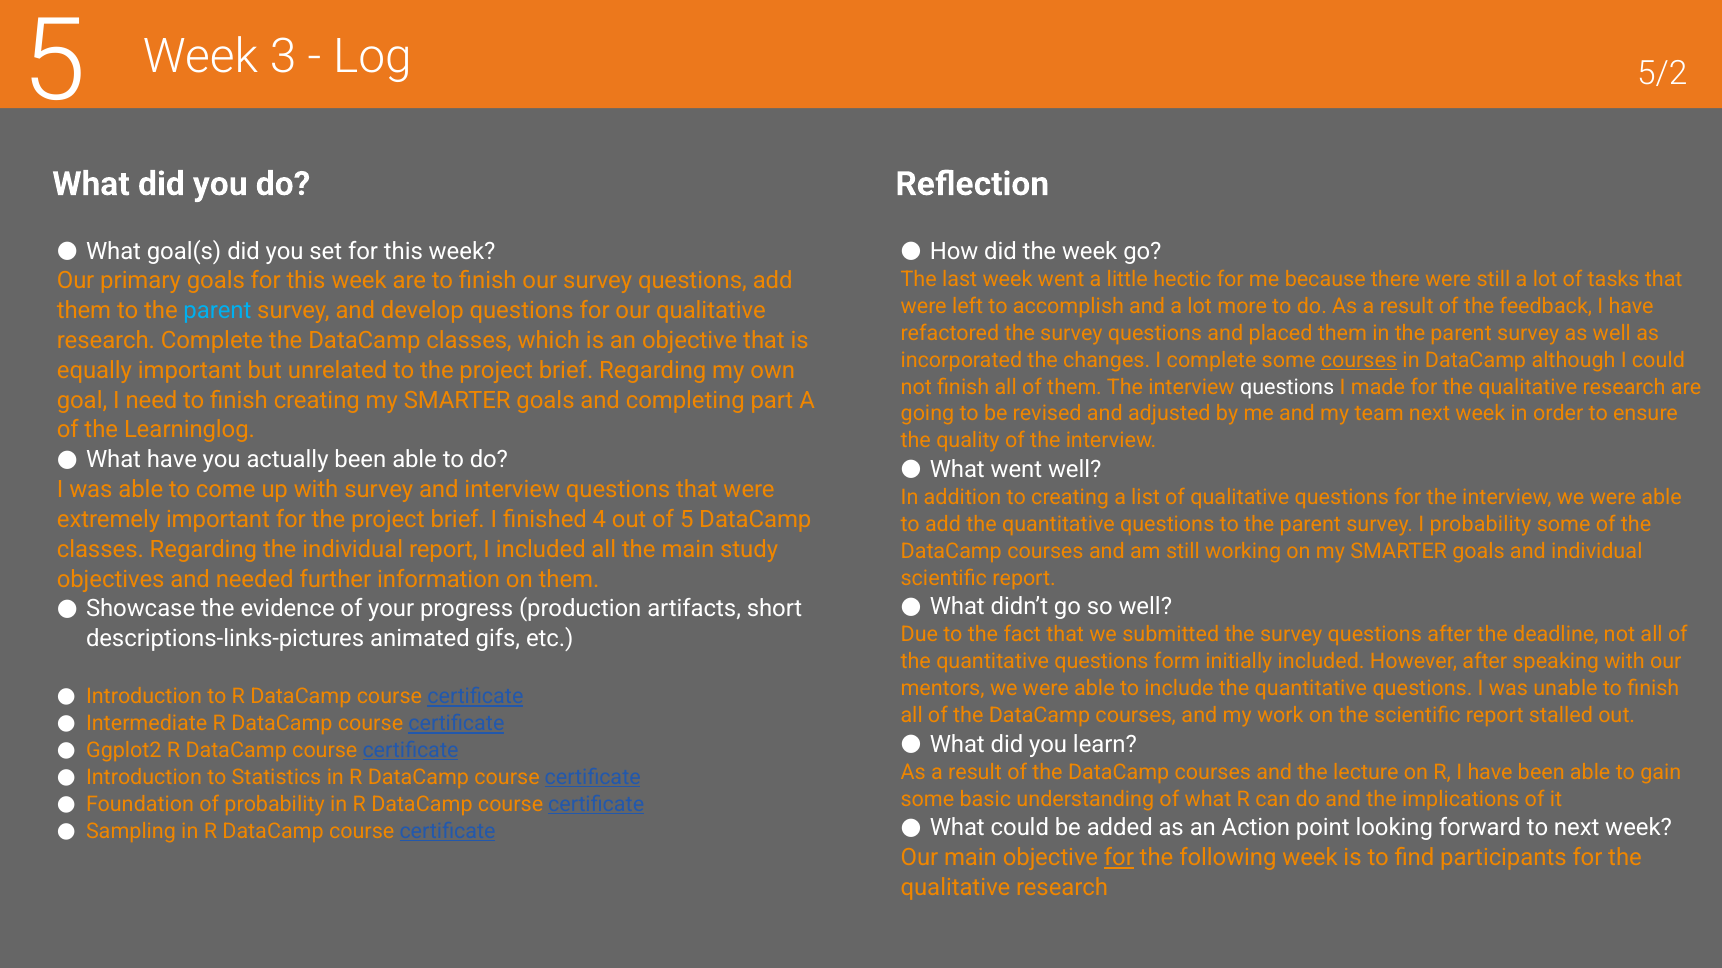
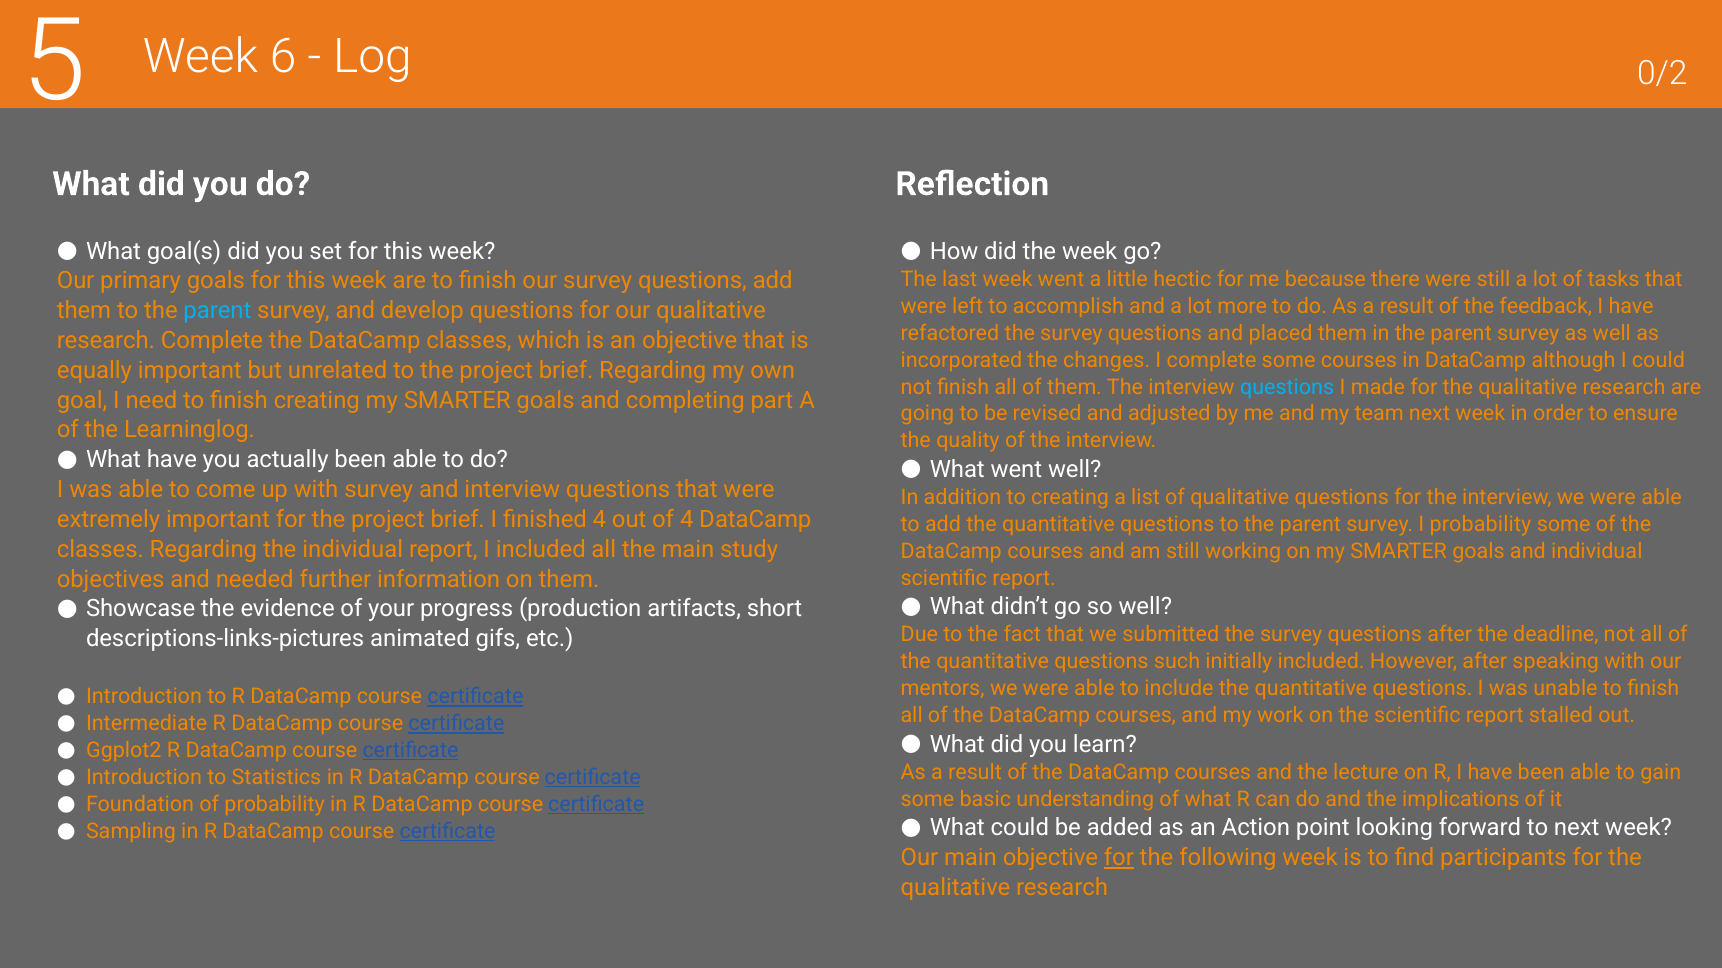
3: 3 -> 6 (283, 57)
5/2: 5/2 -> 0/2 (1662, 73)
courses underline: present -> none (1359, 360)
questions colour: white -> light blue (1287, 387)
of 5: 5 -> 4 (687, 520)
form: form -> such (1177, 662)
